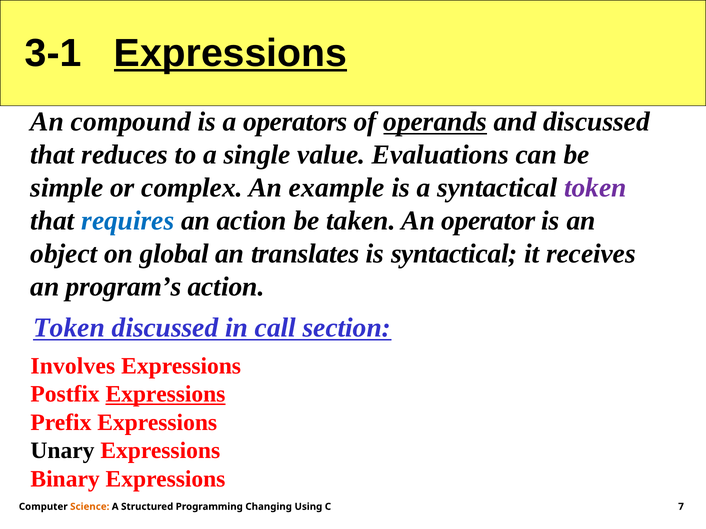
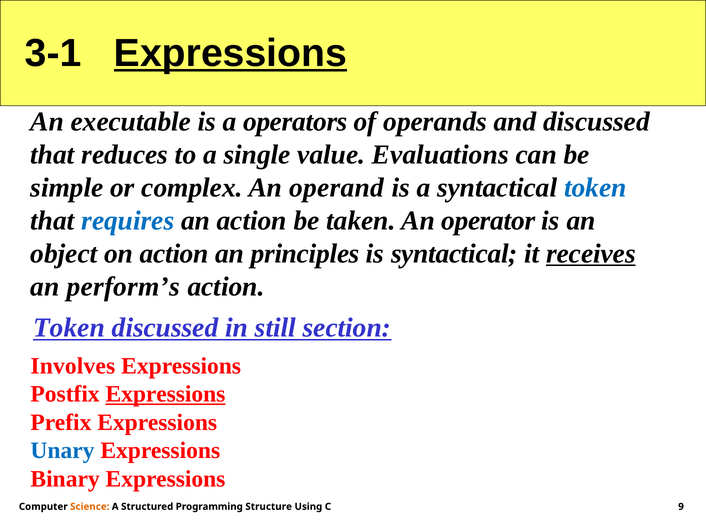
compound: compound -> executable (131, 122)
operands underline: present -> none (435, 122)
example: example -> operand (337, 188)
token colour: purple -> blue (595, 188)
on global: global -> action (174, 254)
translates: translates -> principles (305, 254)
receives underline: none -> present (591, 254)
program’s: program’s -> perform’s (123, 287)
call: call -> still (275, 328)
Unary colour: black -> blue (63, 451)
Changing: Changing -> Structure (269, 507)
7: 7 -> 9 (681, 507)
